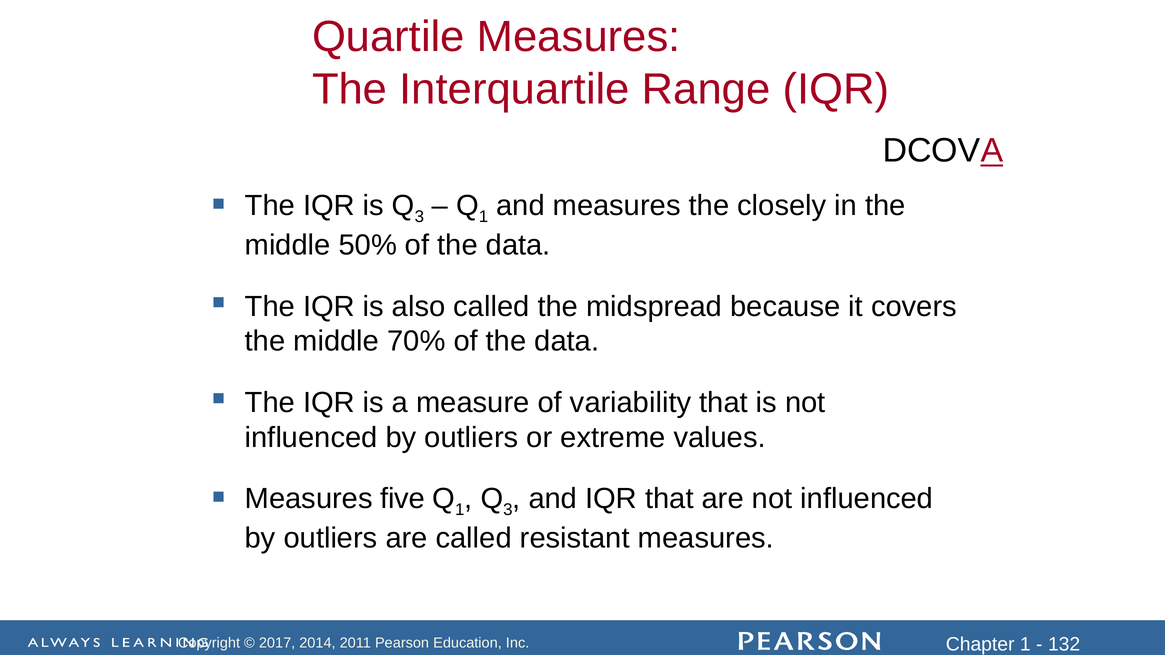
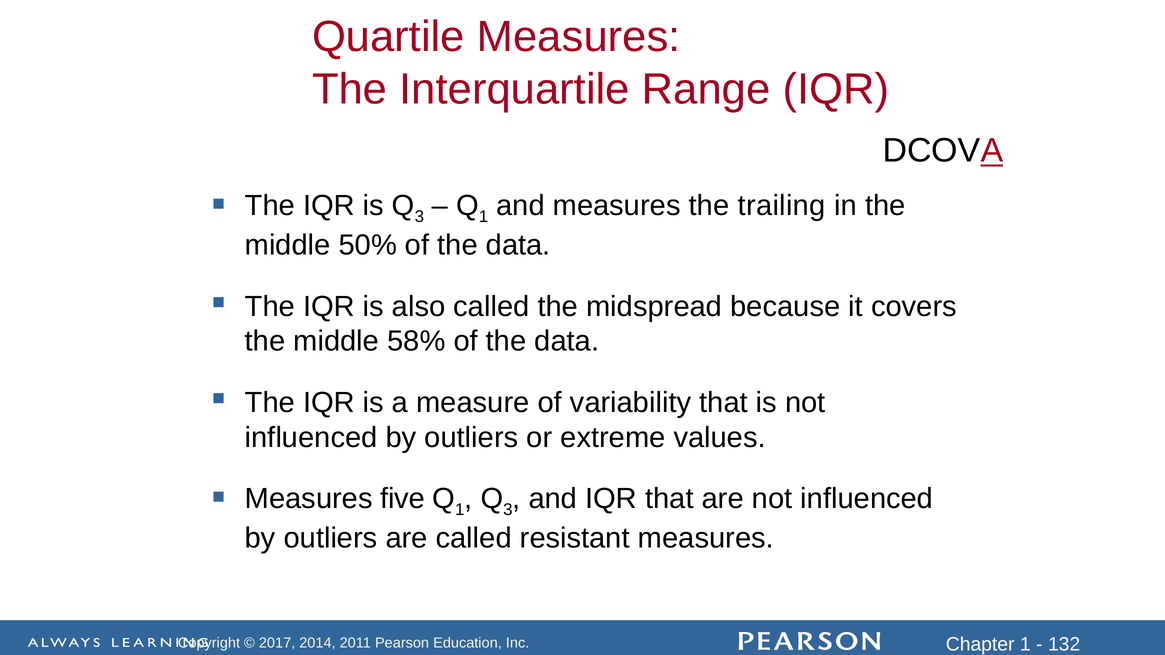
closely: closely -> trailing (782, 206)
70%: 70% -> 58% (416, 342)
